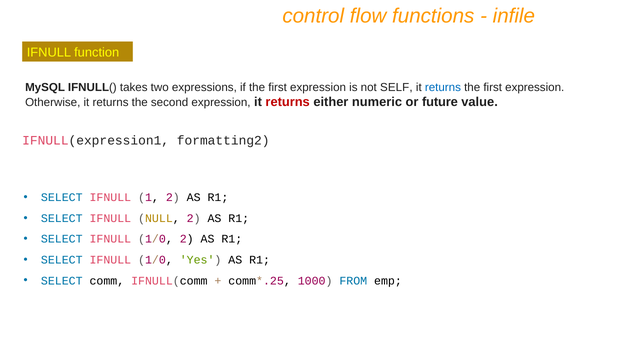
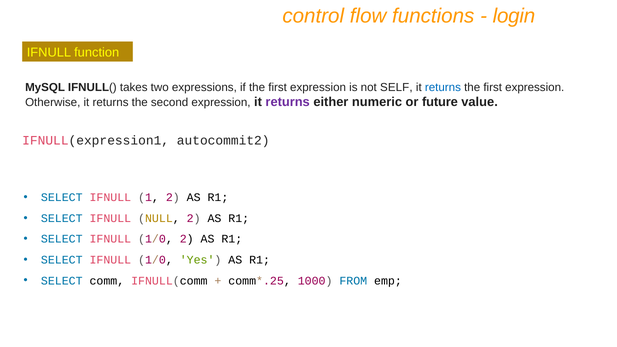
infile: infile -> login (514, 16)
returns colour: red -> purple (288, 102)
formatting2: formatting2 -> autocommit2 (223, 140)
